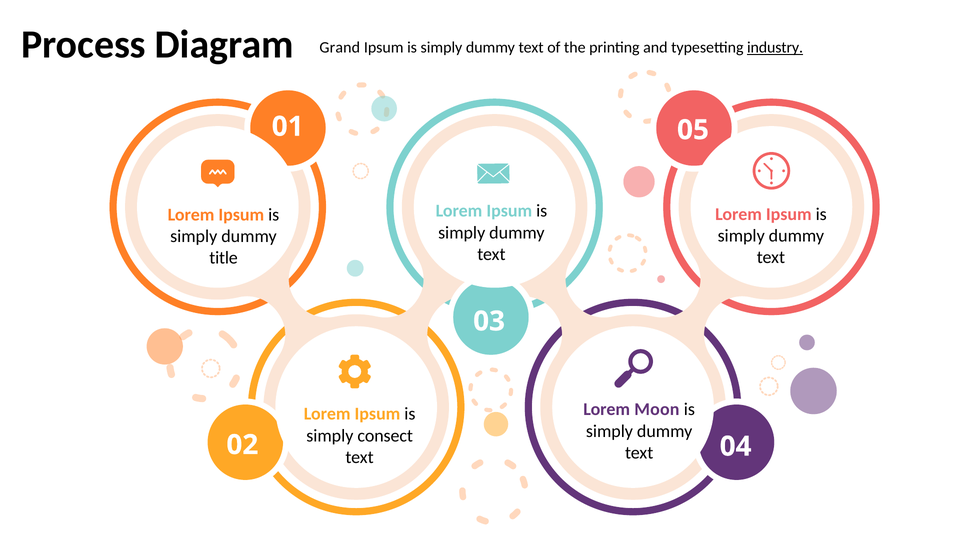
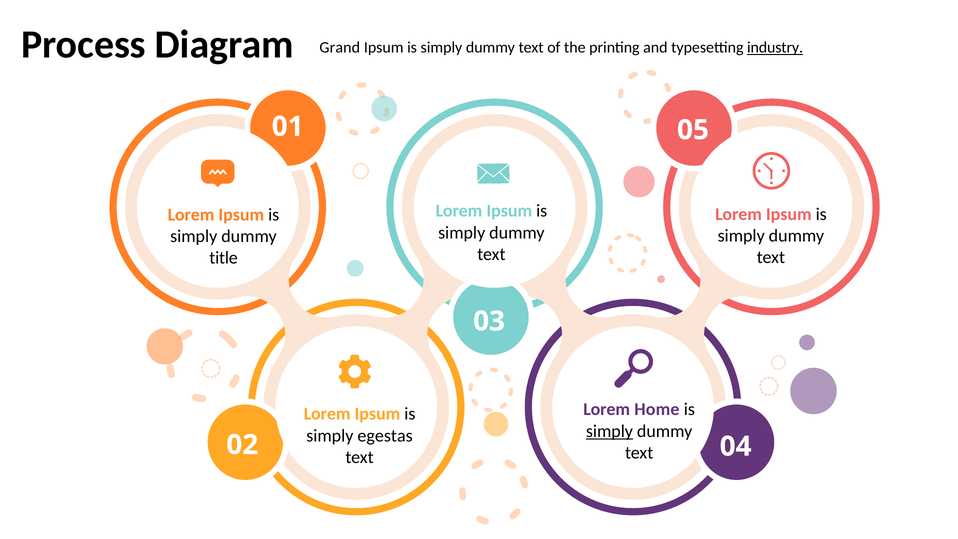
Moon: Moon -> Home (657, 409)
simply underline: none -> present (609, 431)
consect: consect -> egestas (385, 436)
